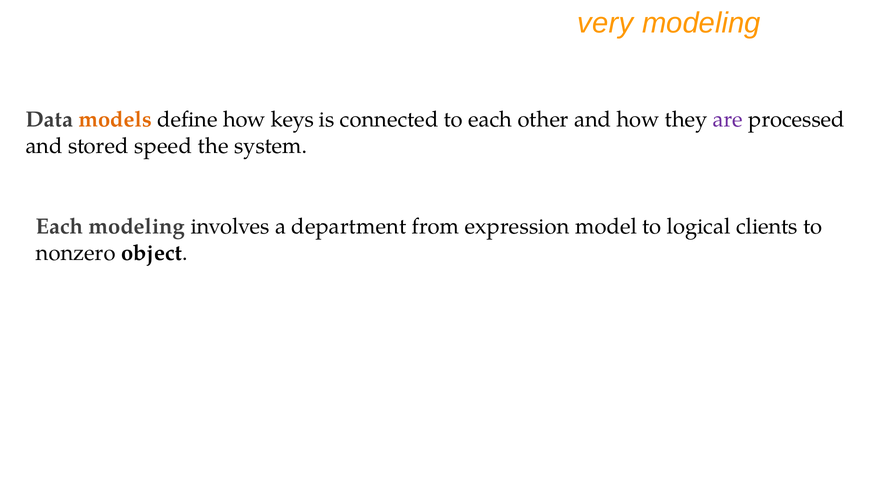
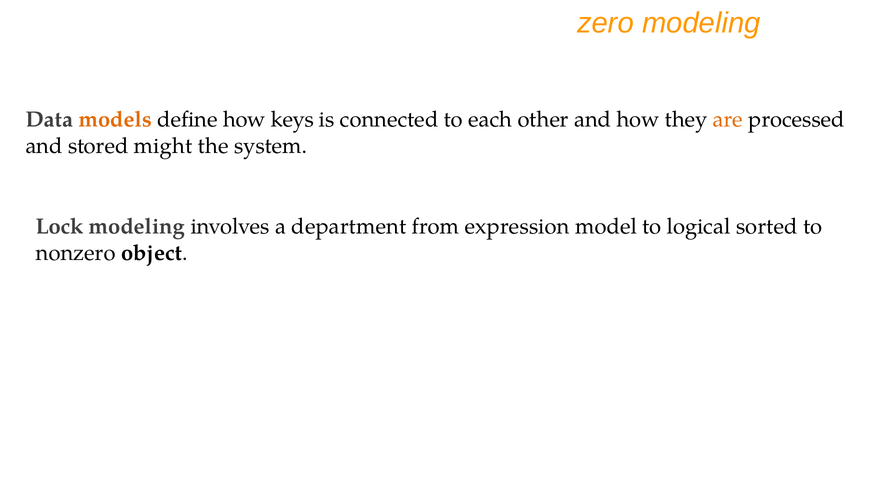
very: very -> zero (606, 23)
are colour: purple -> orange (728, 119)
speed: speed -> might (163, 146)
Each: Each -> Lock (60, 226)
clients: clients -> sorted (767, 226)
